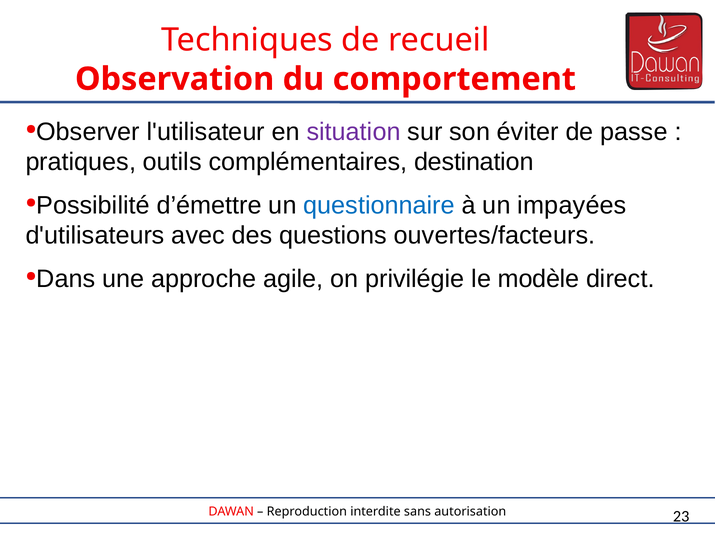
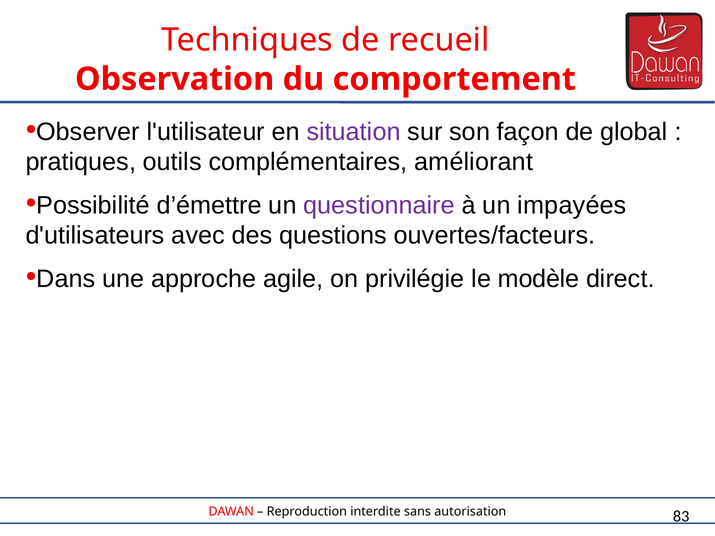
éviter: éviter -> façon (528, 132)
passe: passe -> global (634, 132)
destination: destination -> améliorant (474, 162)
questionnaire colour: blue -> purple (379, 205)
23: 23 -> 83 (681, 516)
